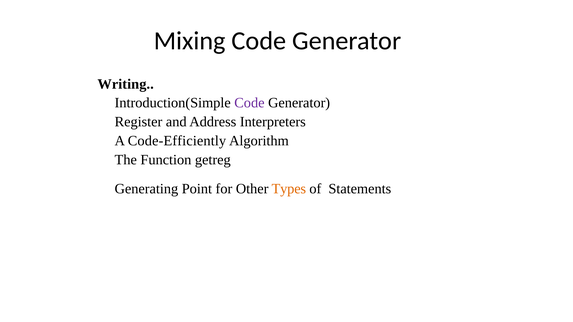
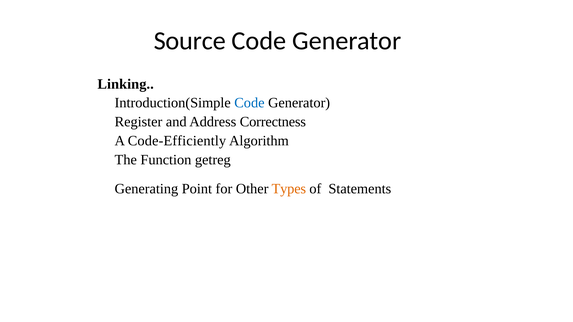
Mixing: Mixing -> Source (190, 41)
Writing: Writing -> Linking (126, 84)
Code colour: purple -> blue (249, 103)
Interpreters: Interpreters -> Correctness (273, 122)
